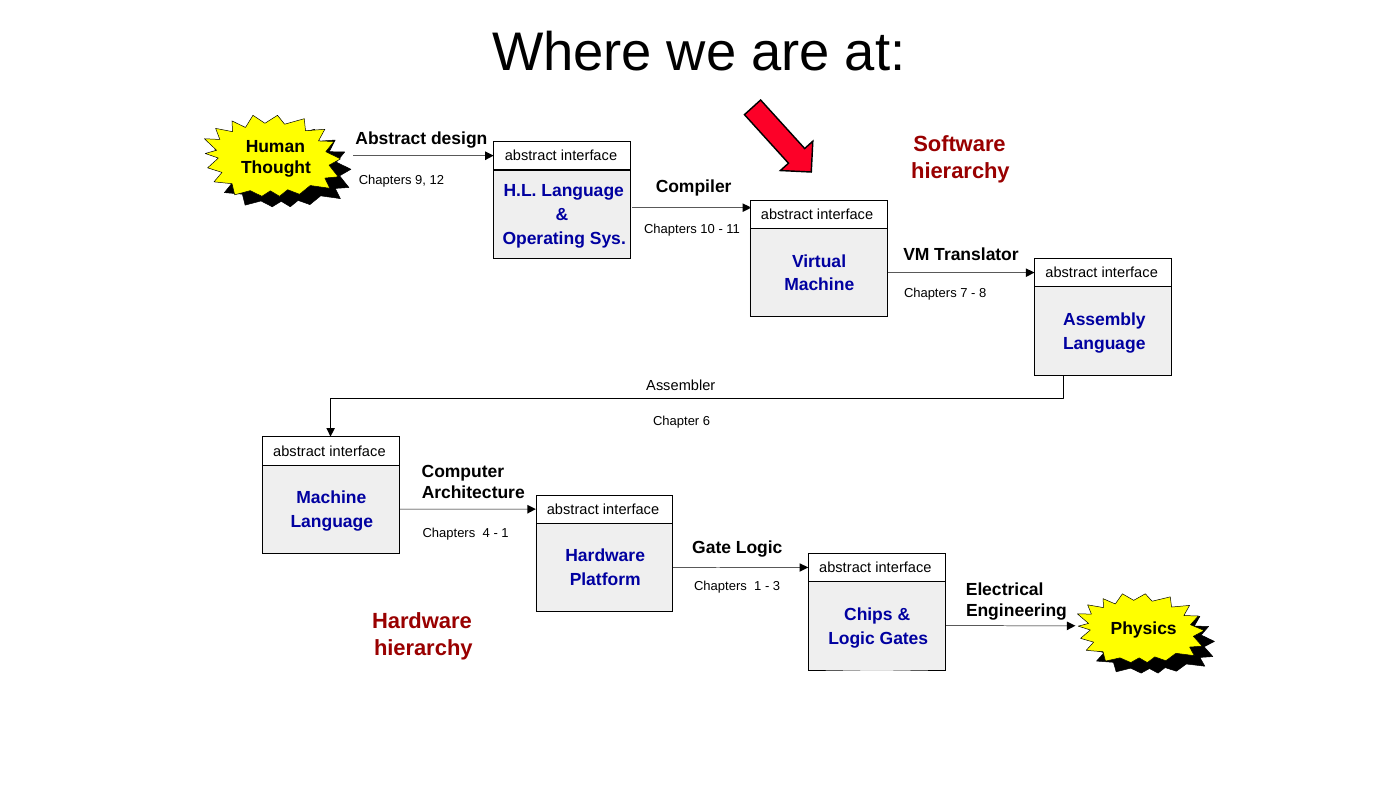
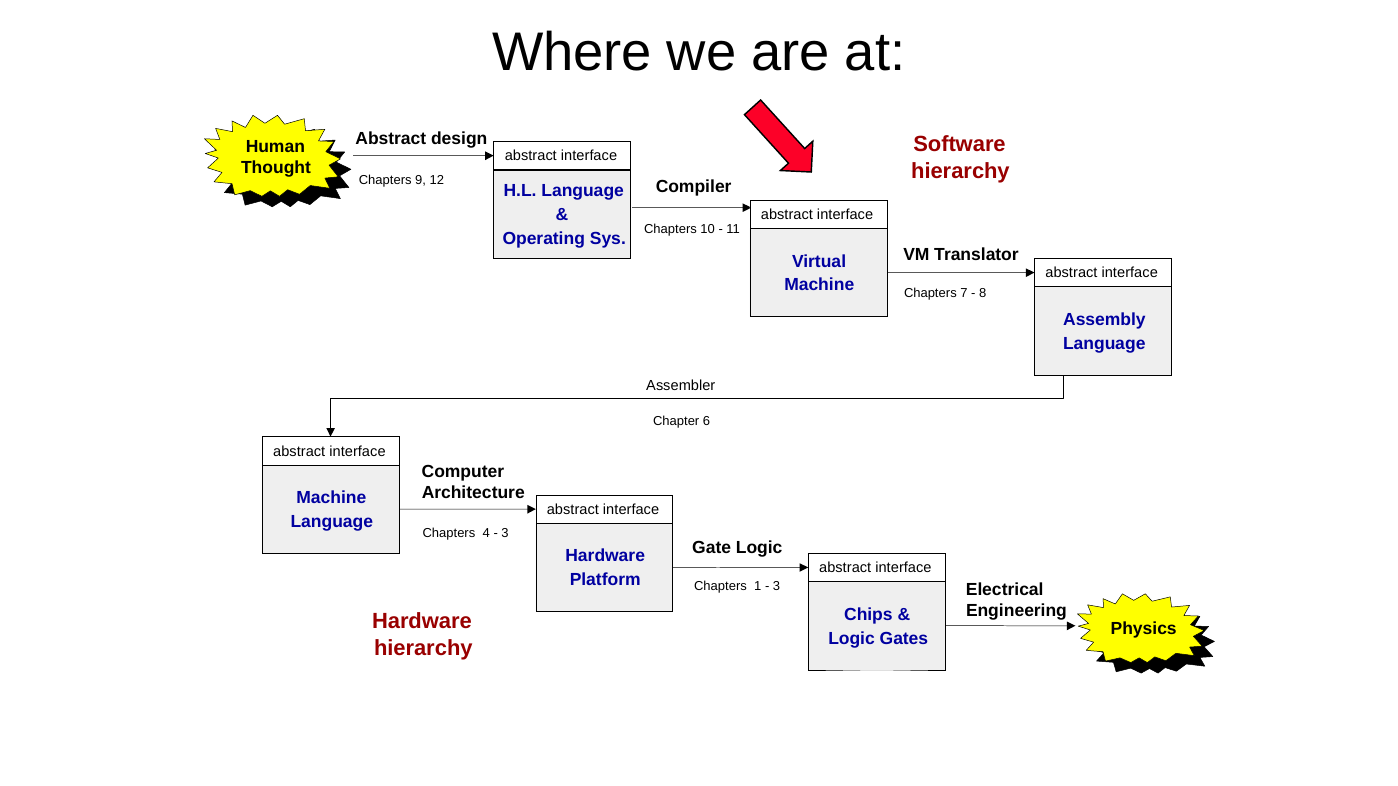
1: 1 -> 3 (505, 533)
